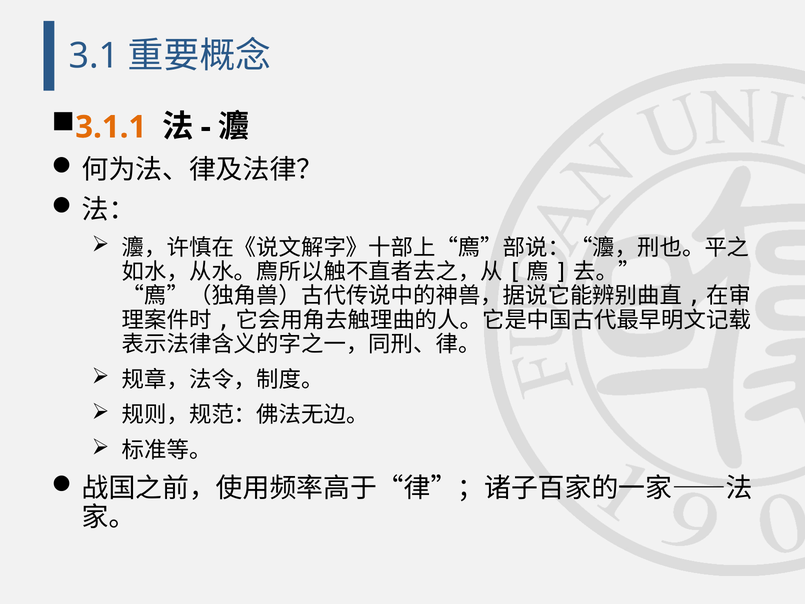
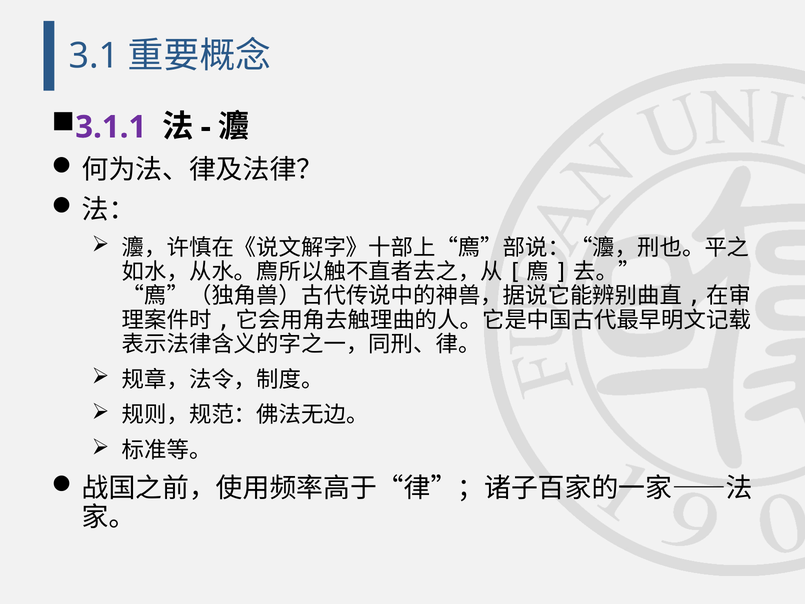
3.1.1 colour: orange -> purple (111, 127)
